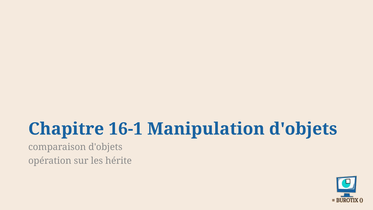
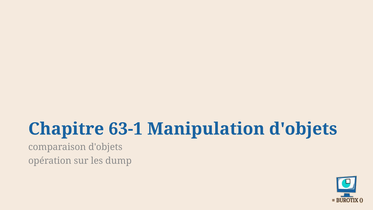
16-1: 16-1 -> 63-1 (126, 129)
hérite: hérite -> dump (118, 161)
